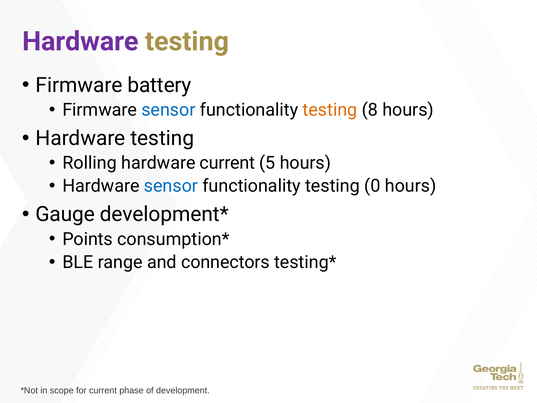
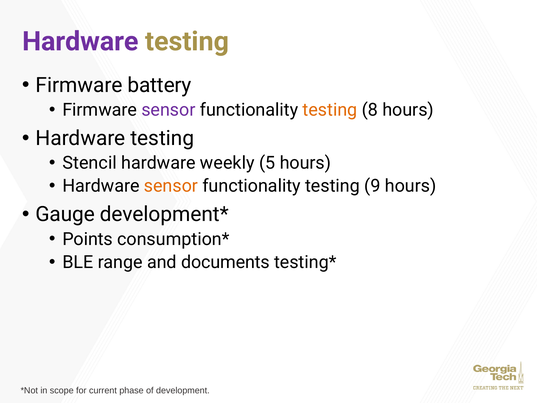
sensor colour: blue -> purple (168, 110)
Rolling: Rolling -> Stencil (90, 163)
hardware current: current -> weekly (227, 163)
sensor colour: blue -> orange (171, 186)
0: 0 -> 9 (372, 186)
connectors: connectors -> documents (225, 262)
